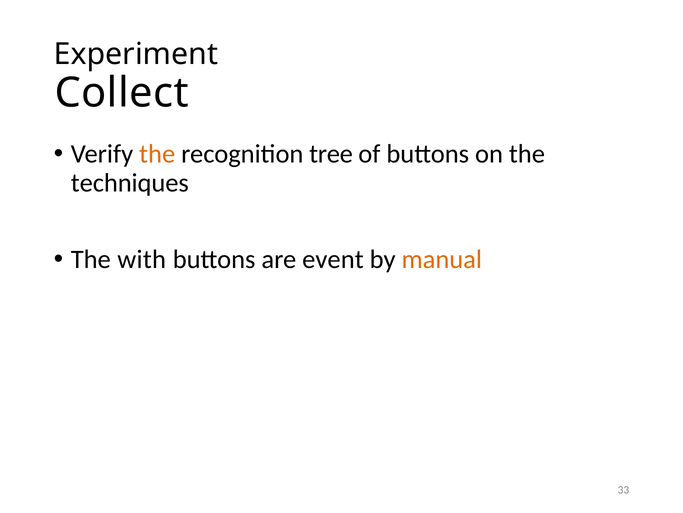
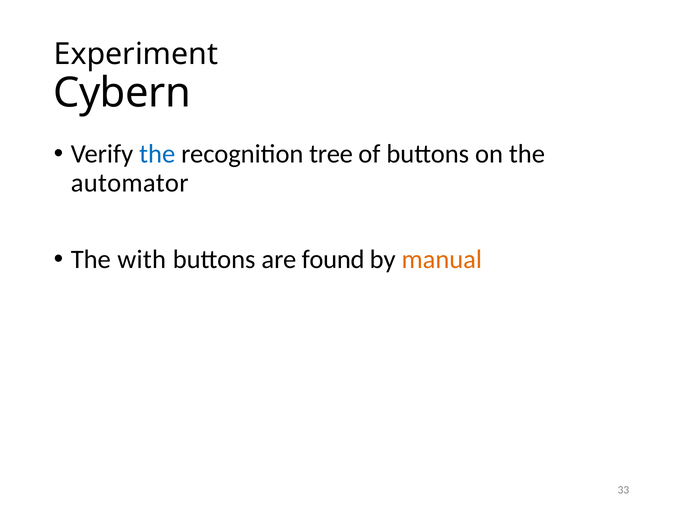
Collect: Collect -> Cybern (122, 93)
the colour: orange -> blue (157, 154)
techniques: techniques -> automator (130, 183)
event: event -> found (333, 259)
